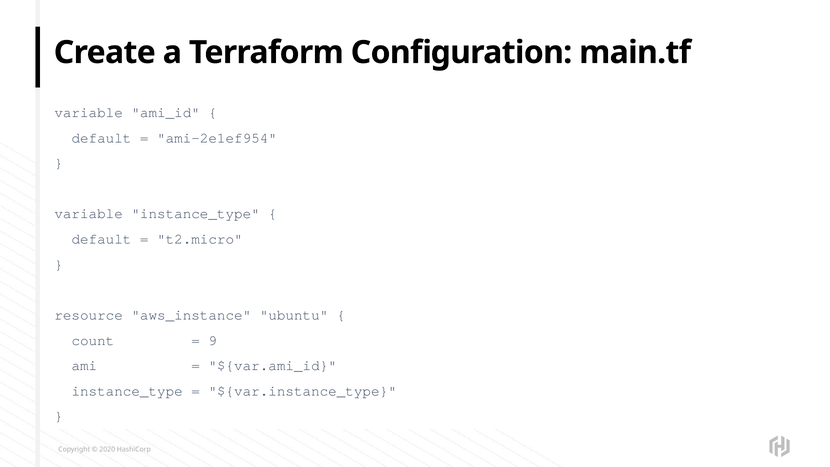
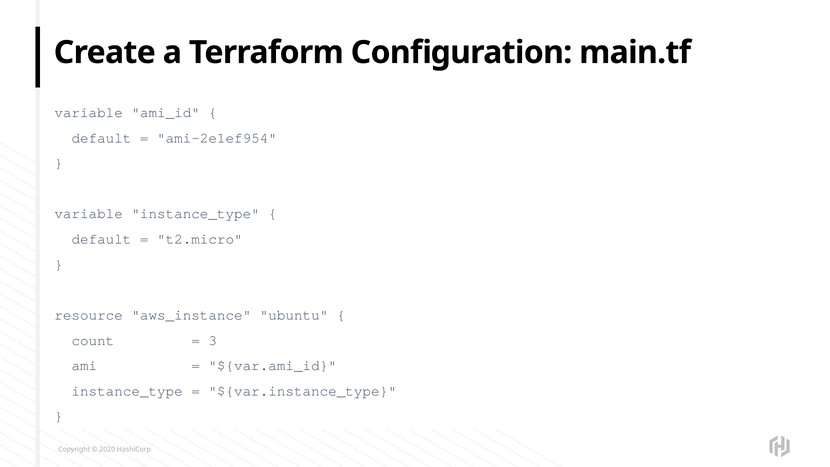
9: 9 -> 3 (213, 340)
